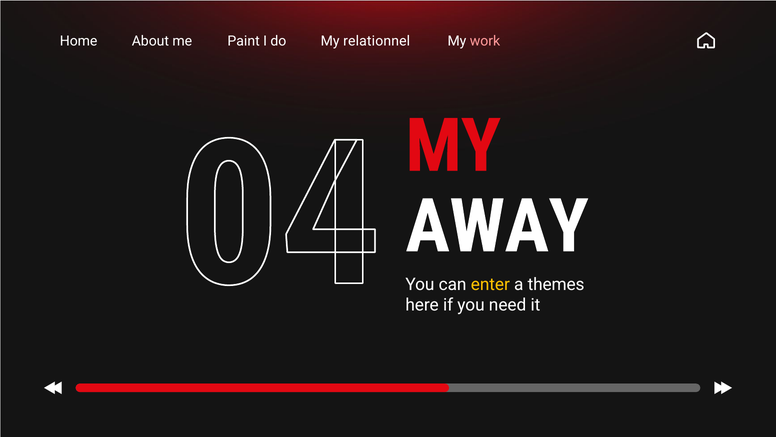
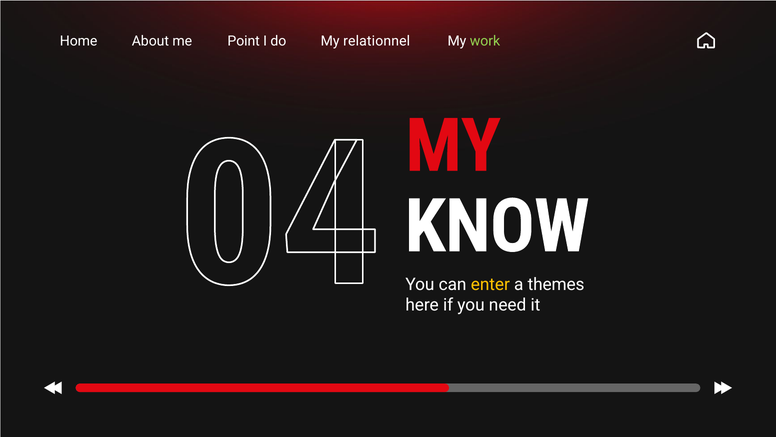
Paint: Paint -> Point (244, 41)
work colour: pink -> light green (485, 41)
AWAY: AWAY -> KNOW (497, 226)
